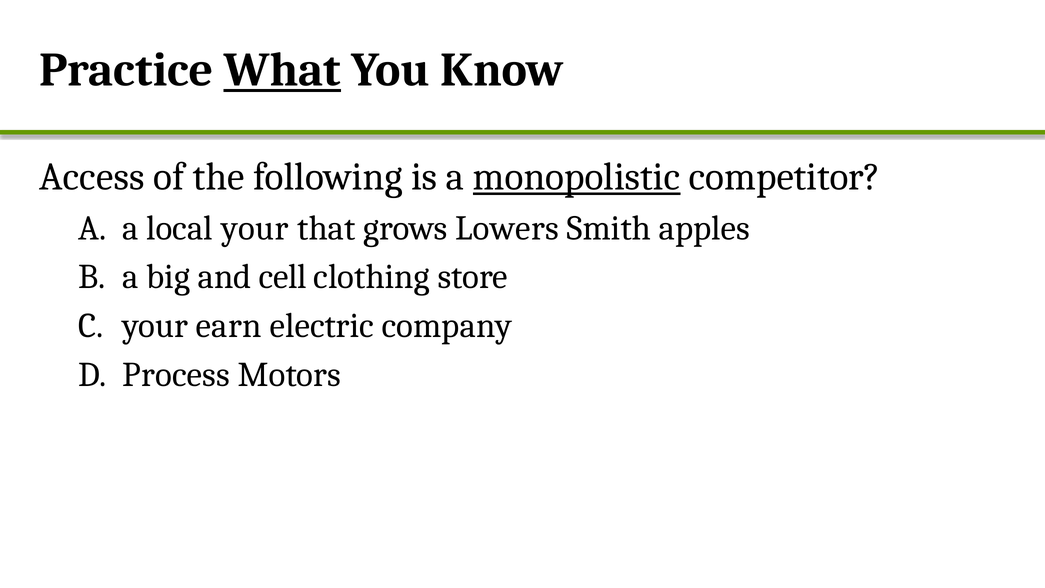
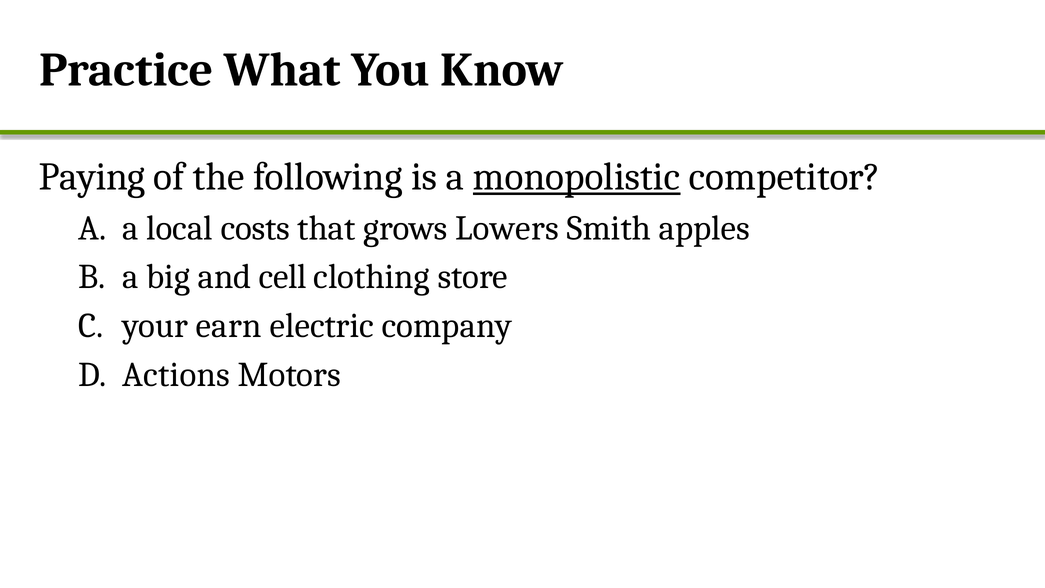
What underline: present -> none (282, 70)
Access: Access -> Paying (92, 177)
local your: your -> costs (255, 228)
Process: Process -> Actions (176, 374)
